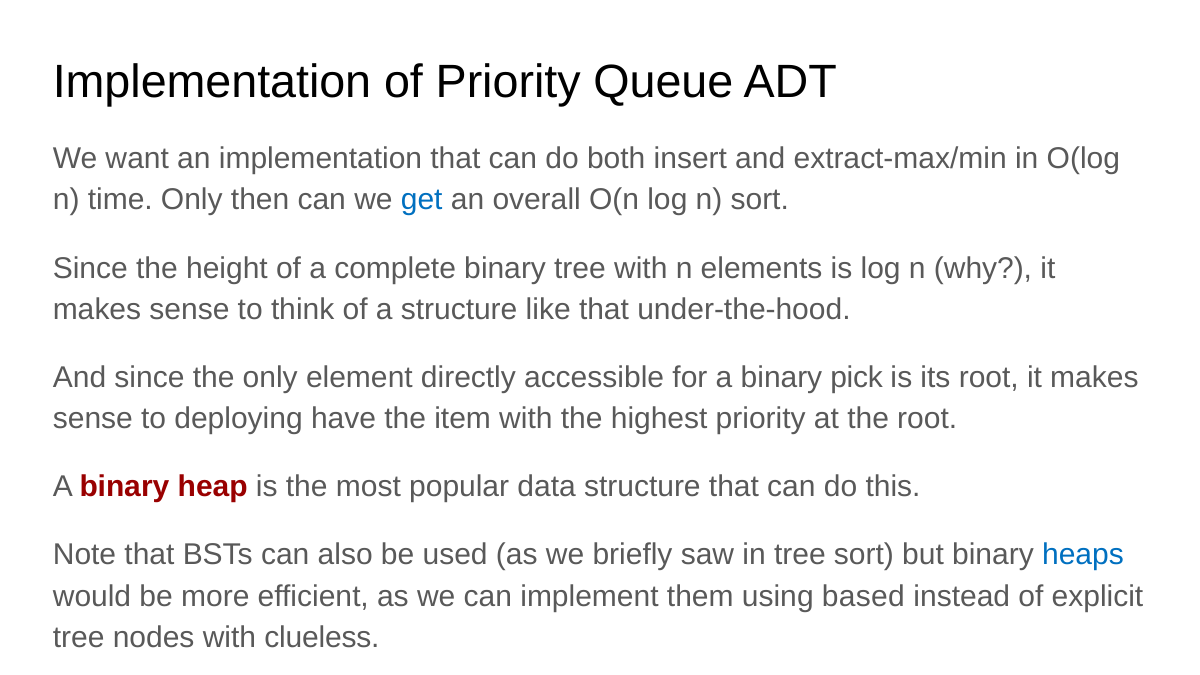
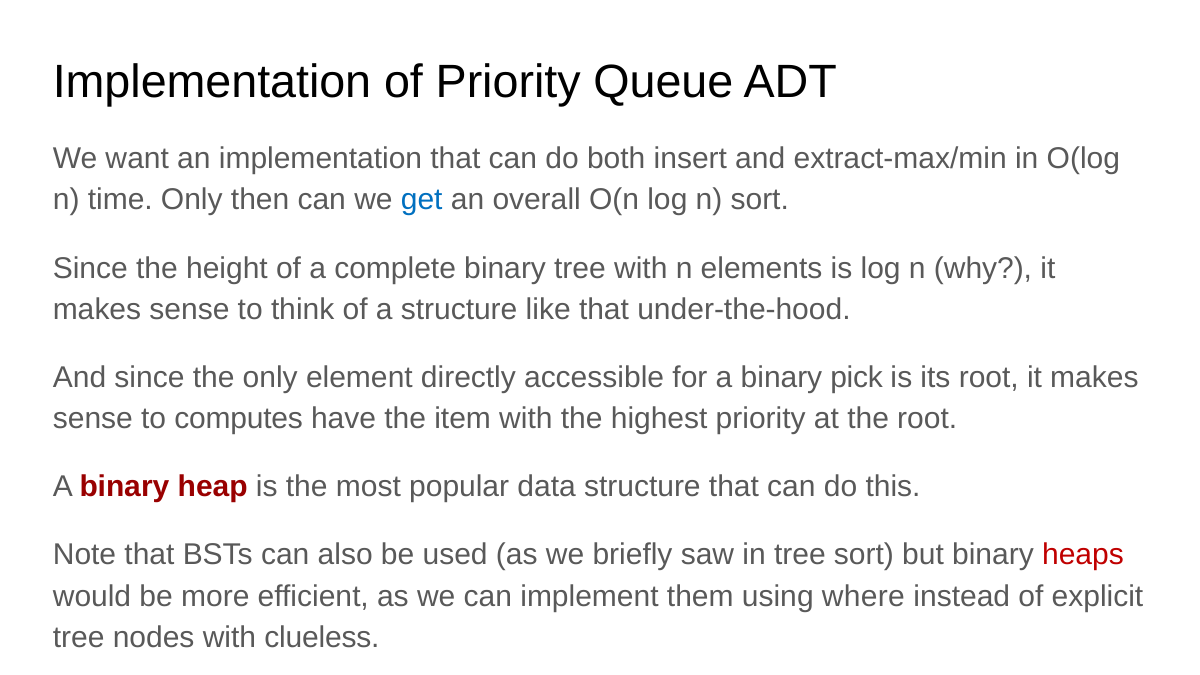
deploying: deploying -> computes (239, 419)
heaps colour: blue -> red (1083, 555)
based: based -> where (863, 596)
